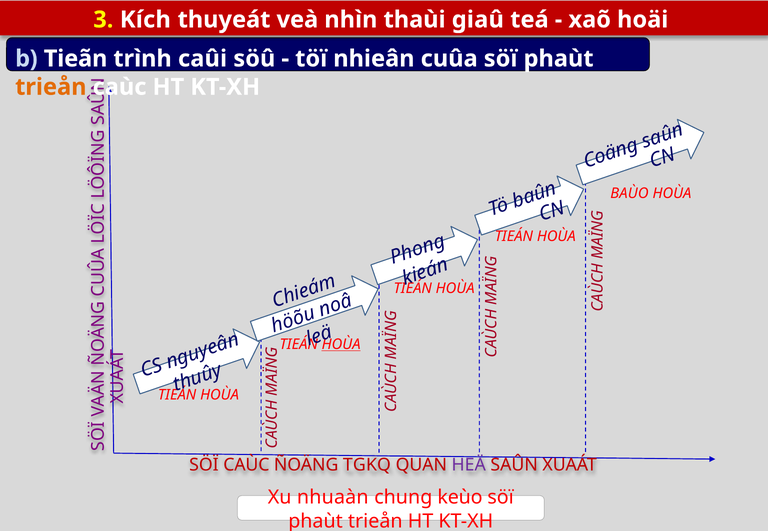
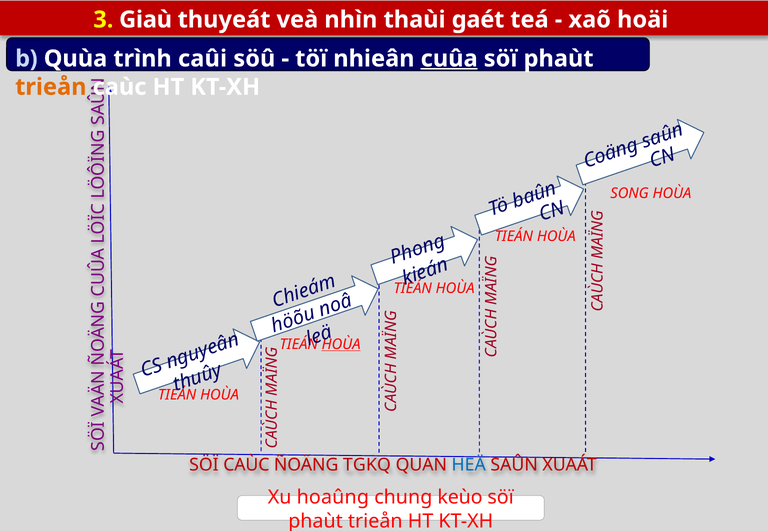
Kích: Kích -> Giaù (146, 20)
giaû: giaû -> gaét (478, 20)
Tieãn: Tieãn -> Quùa (76, 59)
cuûa underline: none -> present (449, 59)
BAÙO: BAÙO -> SONG (630, 193)
HEÄ colour: purple -> blue (469, 465)
nhuaàn: nhuaàn -> hoaûng (333, 497)
